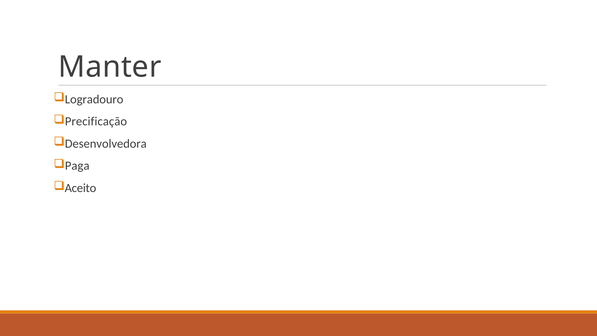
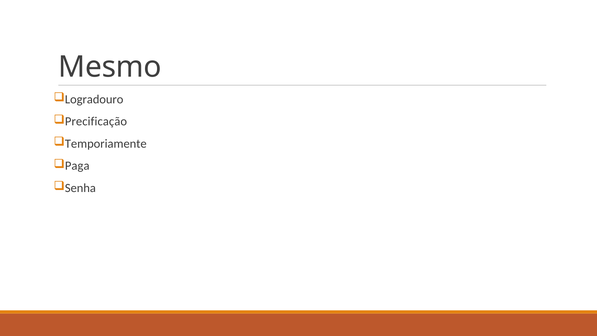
Manter: Manter -> Mesmo (110, 67)
Desenvolvedora: Desenvolvedora -> Temporiamente (106, 144)
Aceito: Aceito -> Senha (80, 188)
